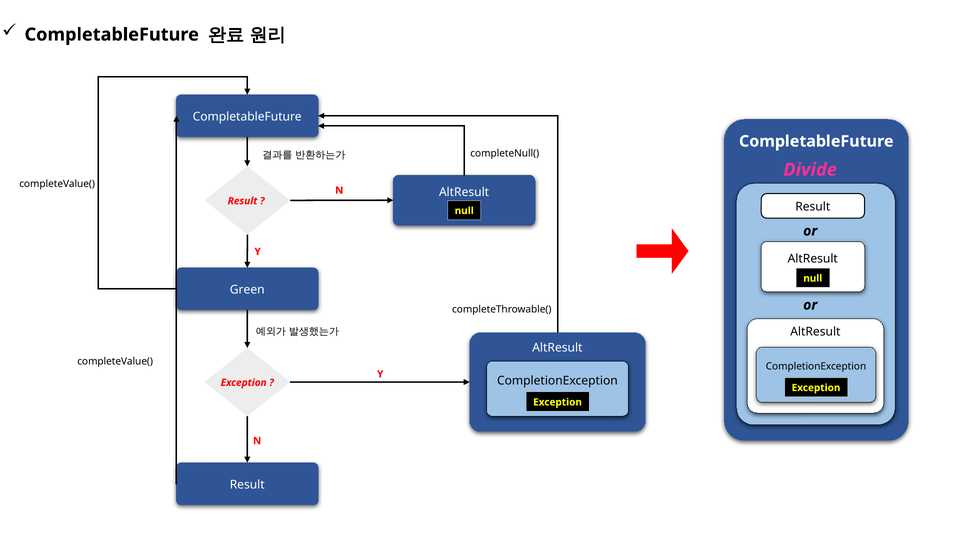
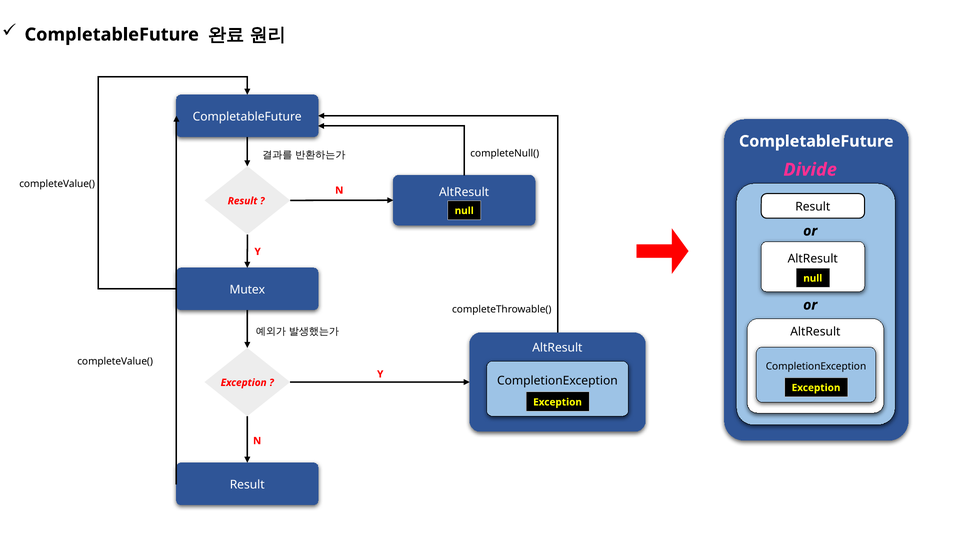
Green: Green -> Mutex (247, 289)
